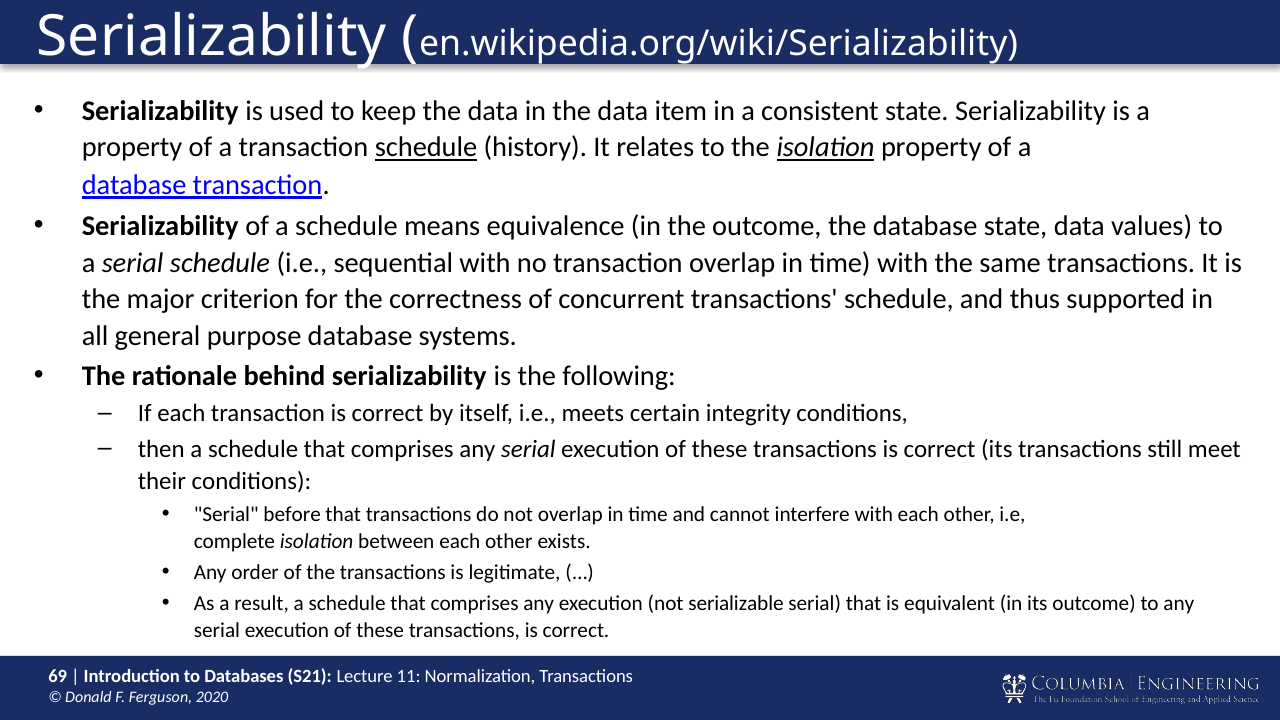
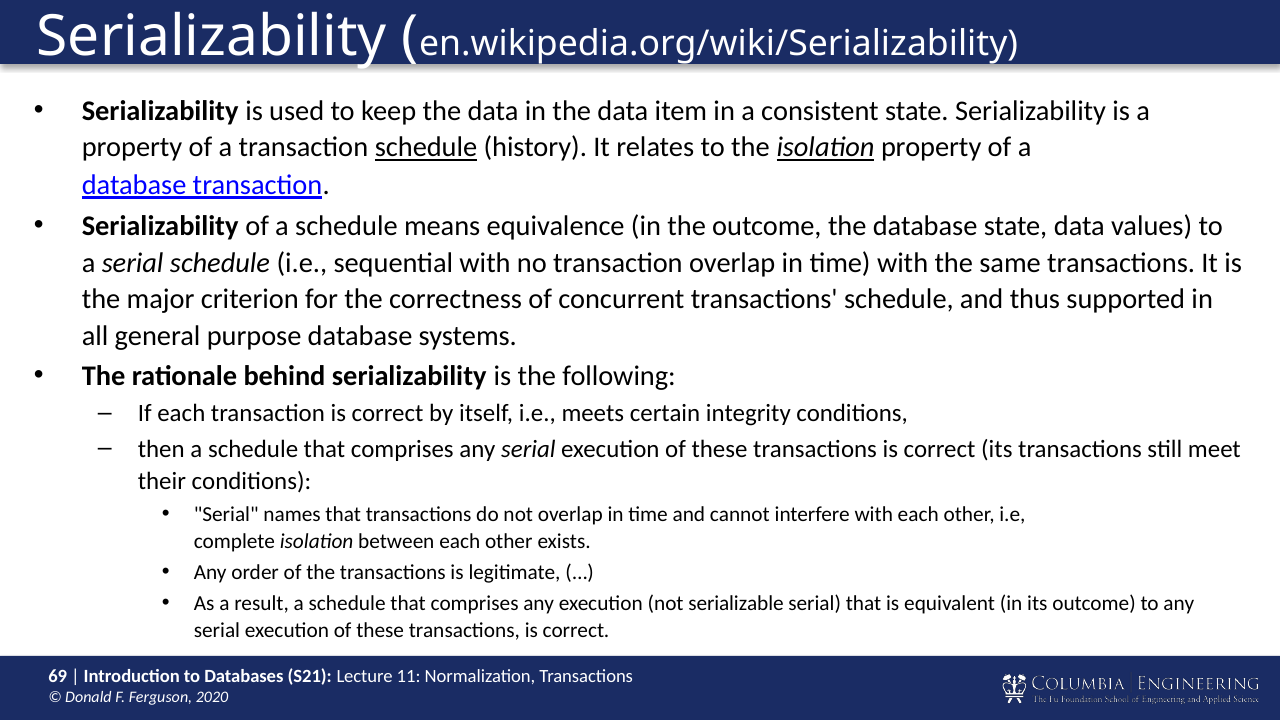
before: before -> names (292, 514)
